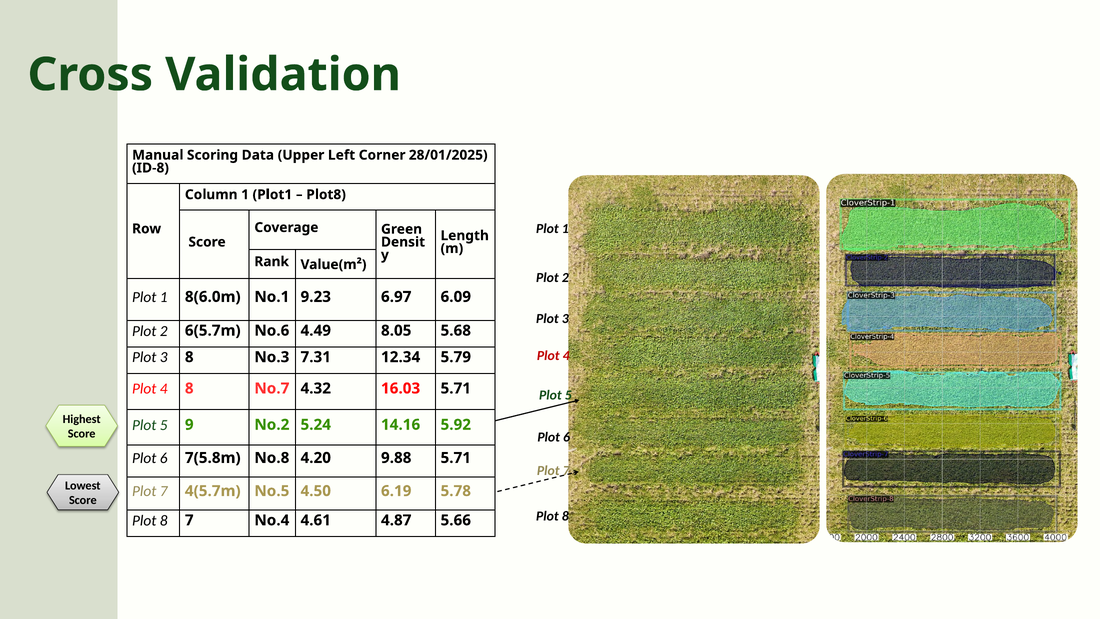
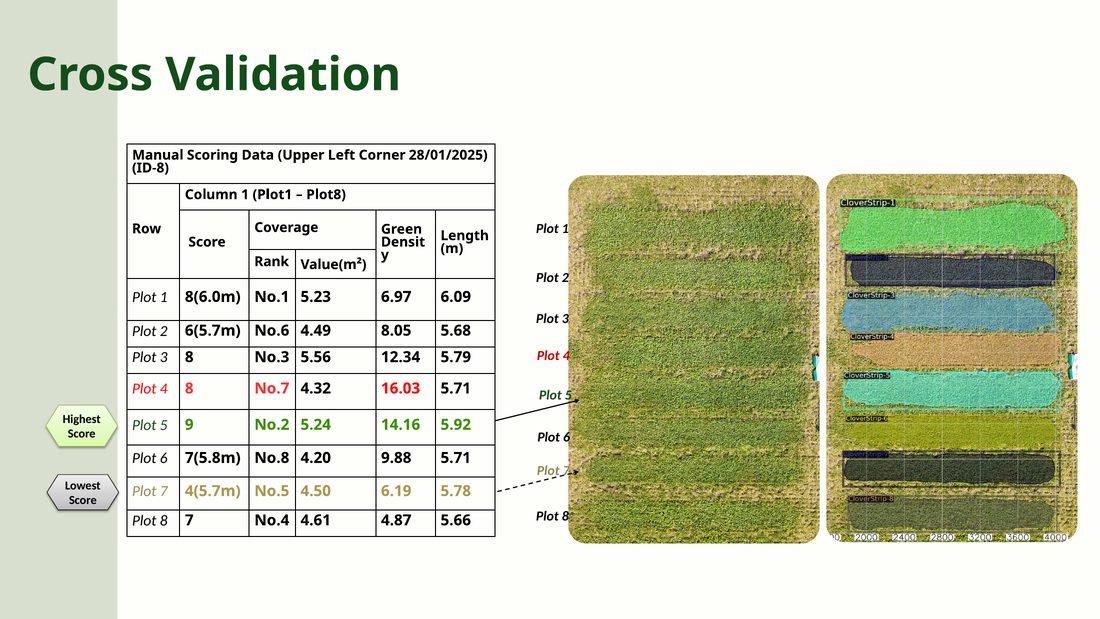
9.23: 9.23 -> 5.23 (316, 297)
7.31: 7.31 -> 5.56 (316, 357)
